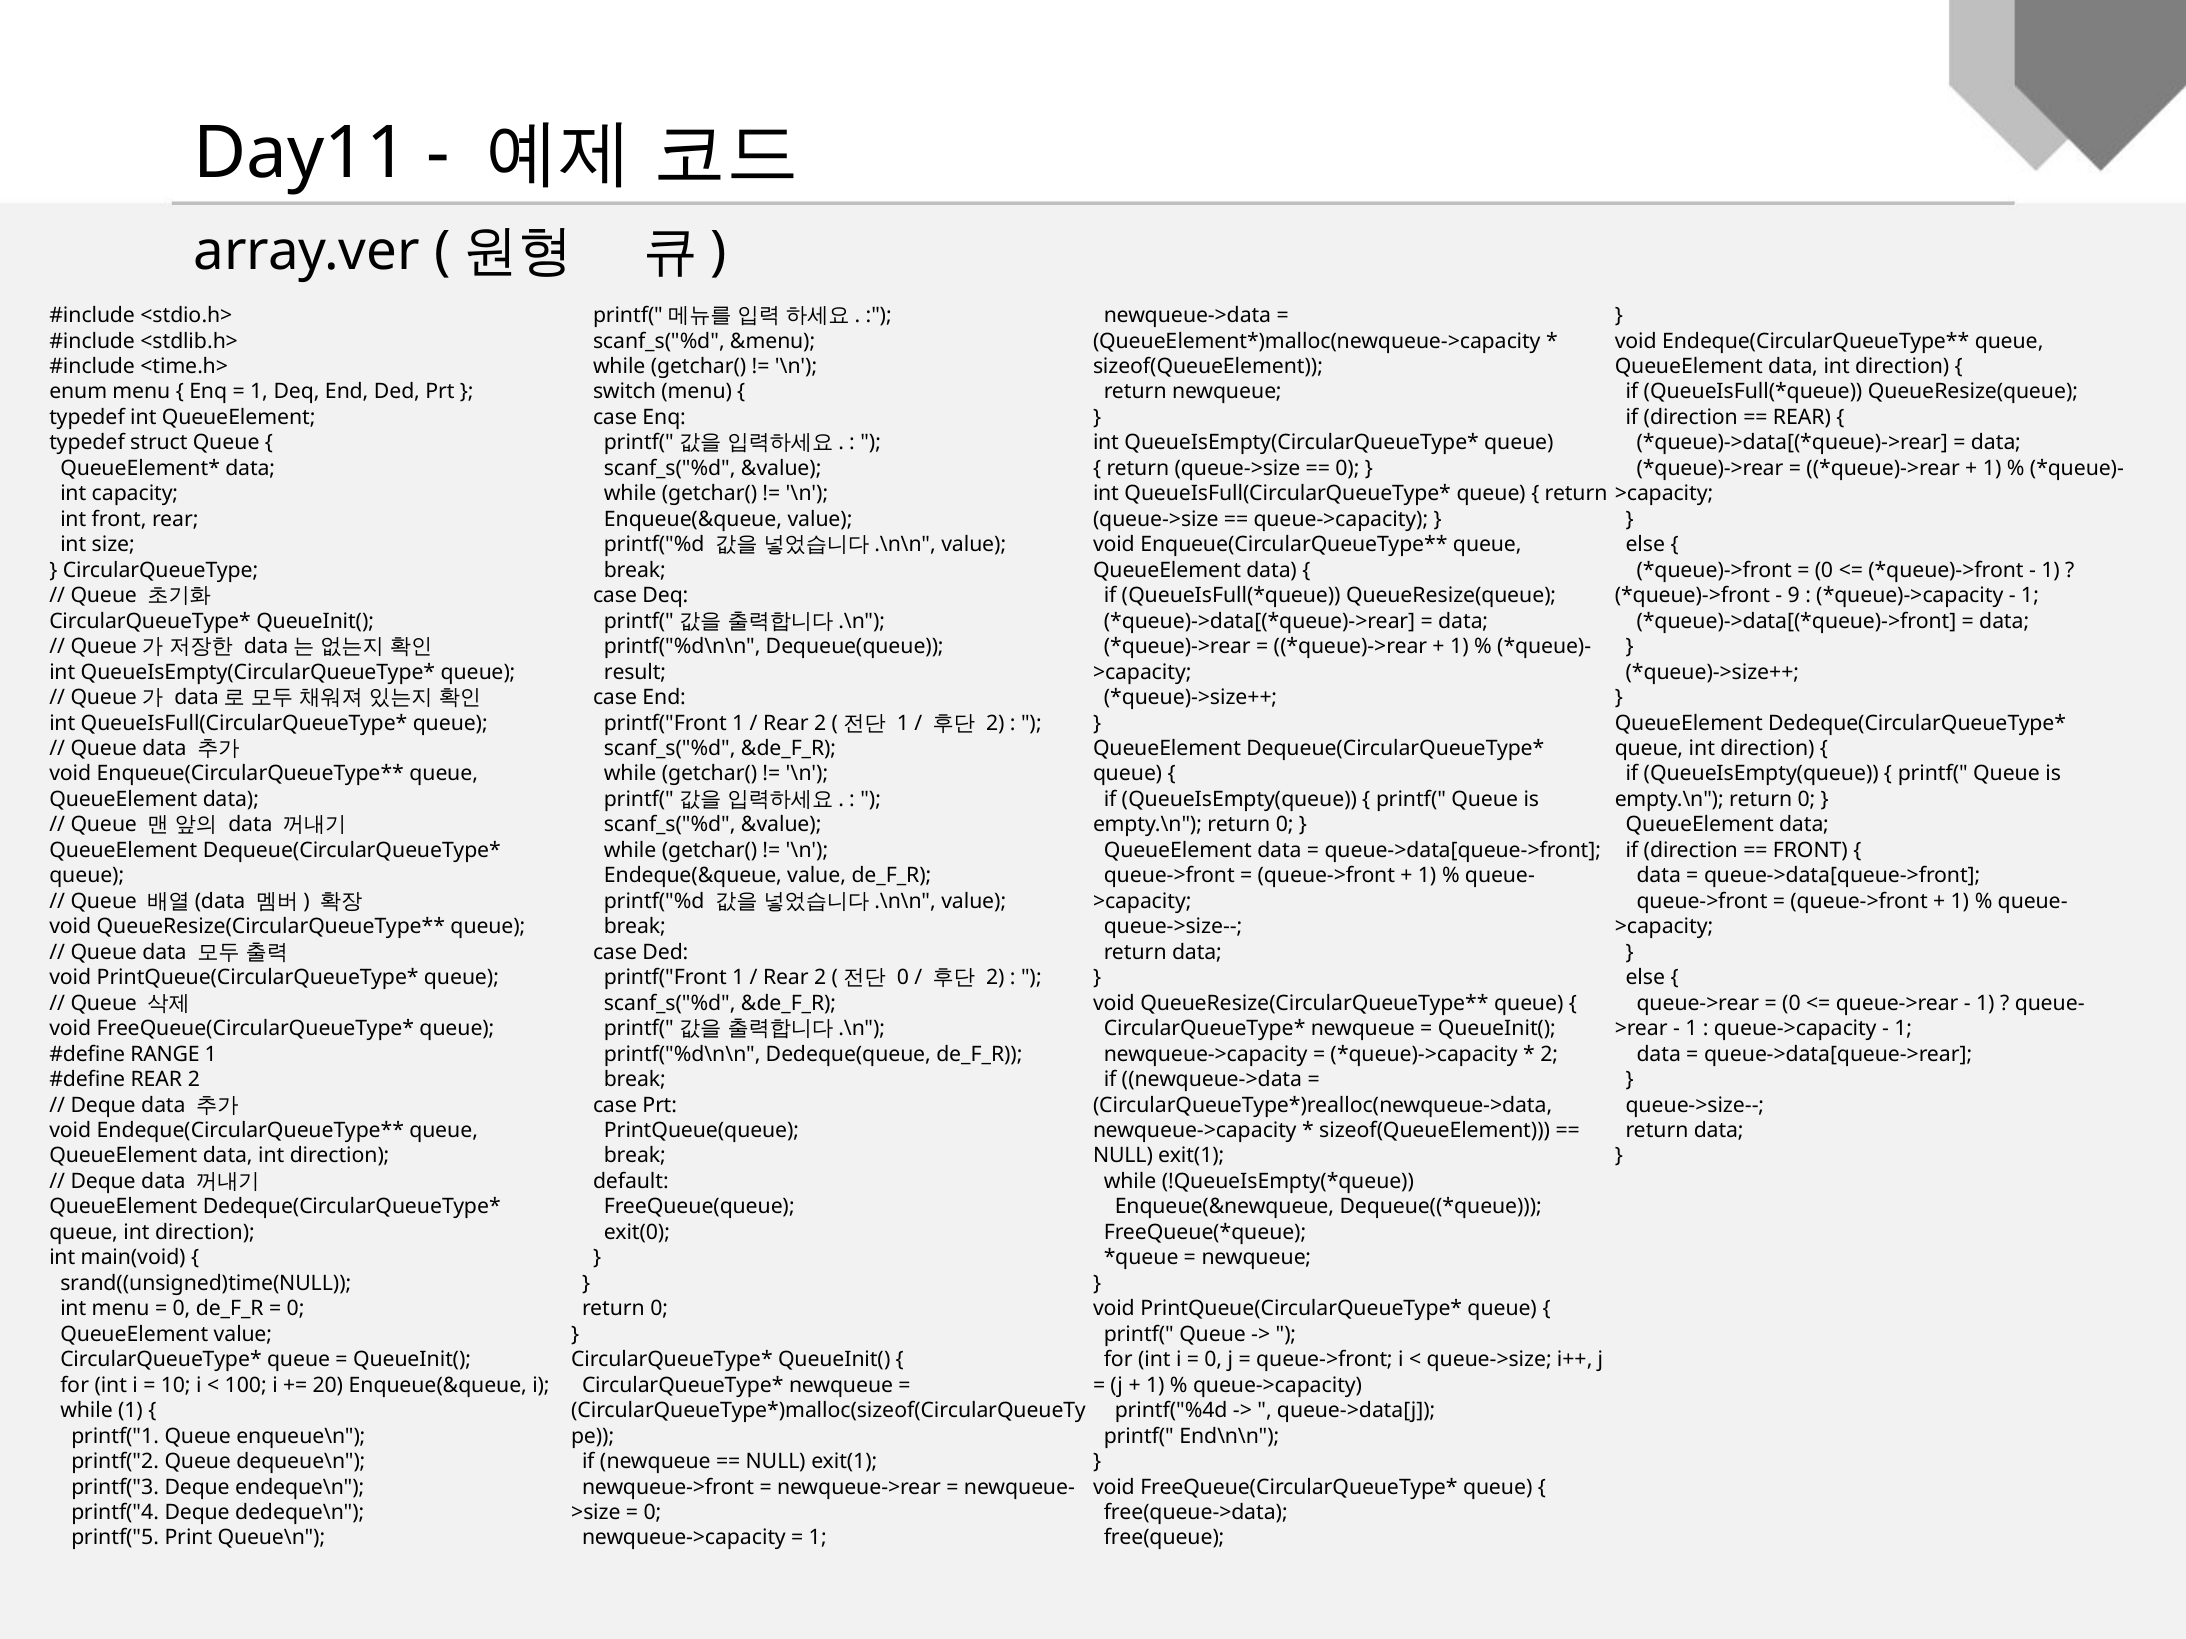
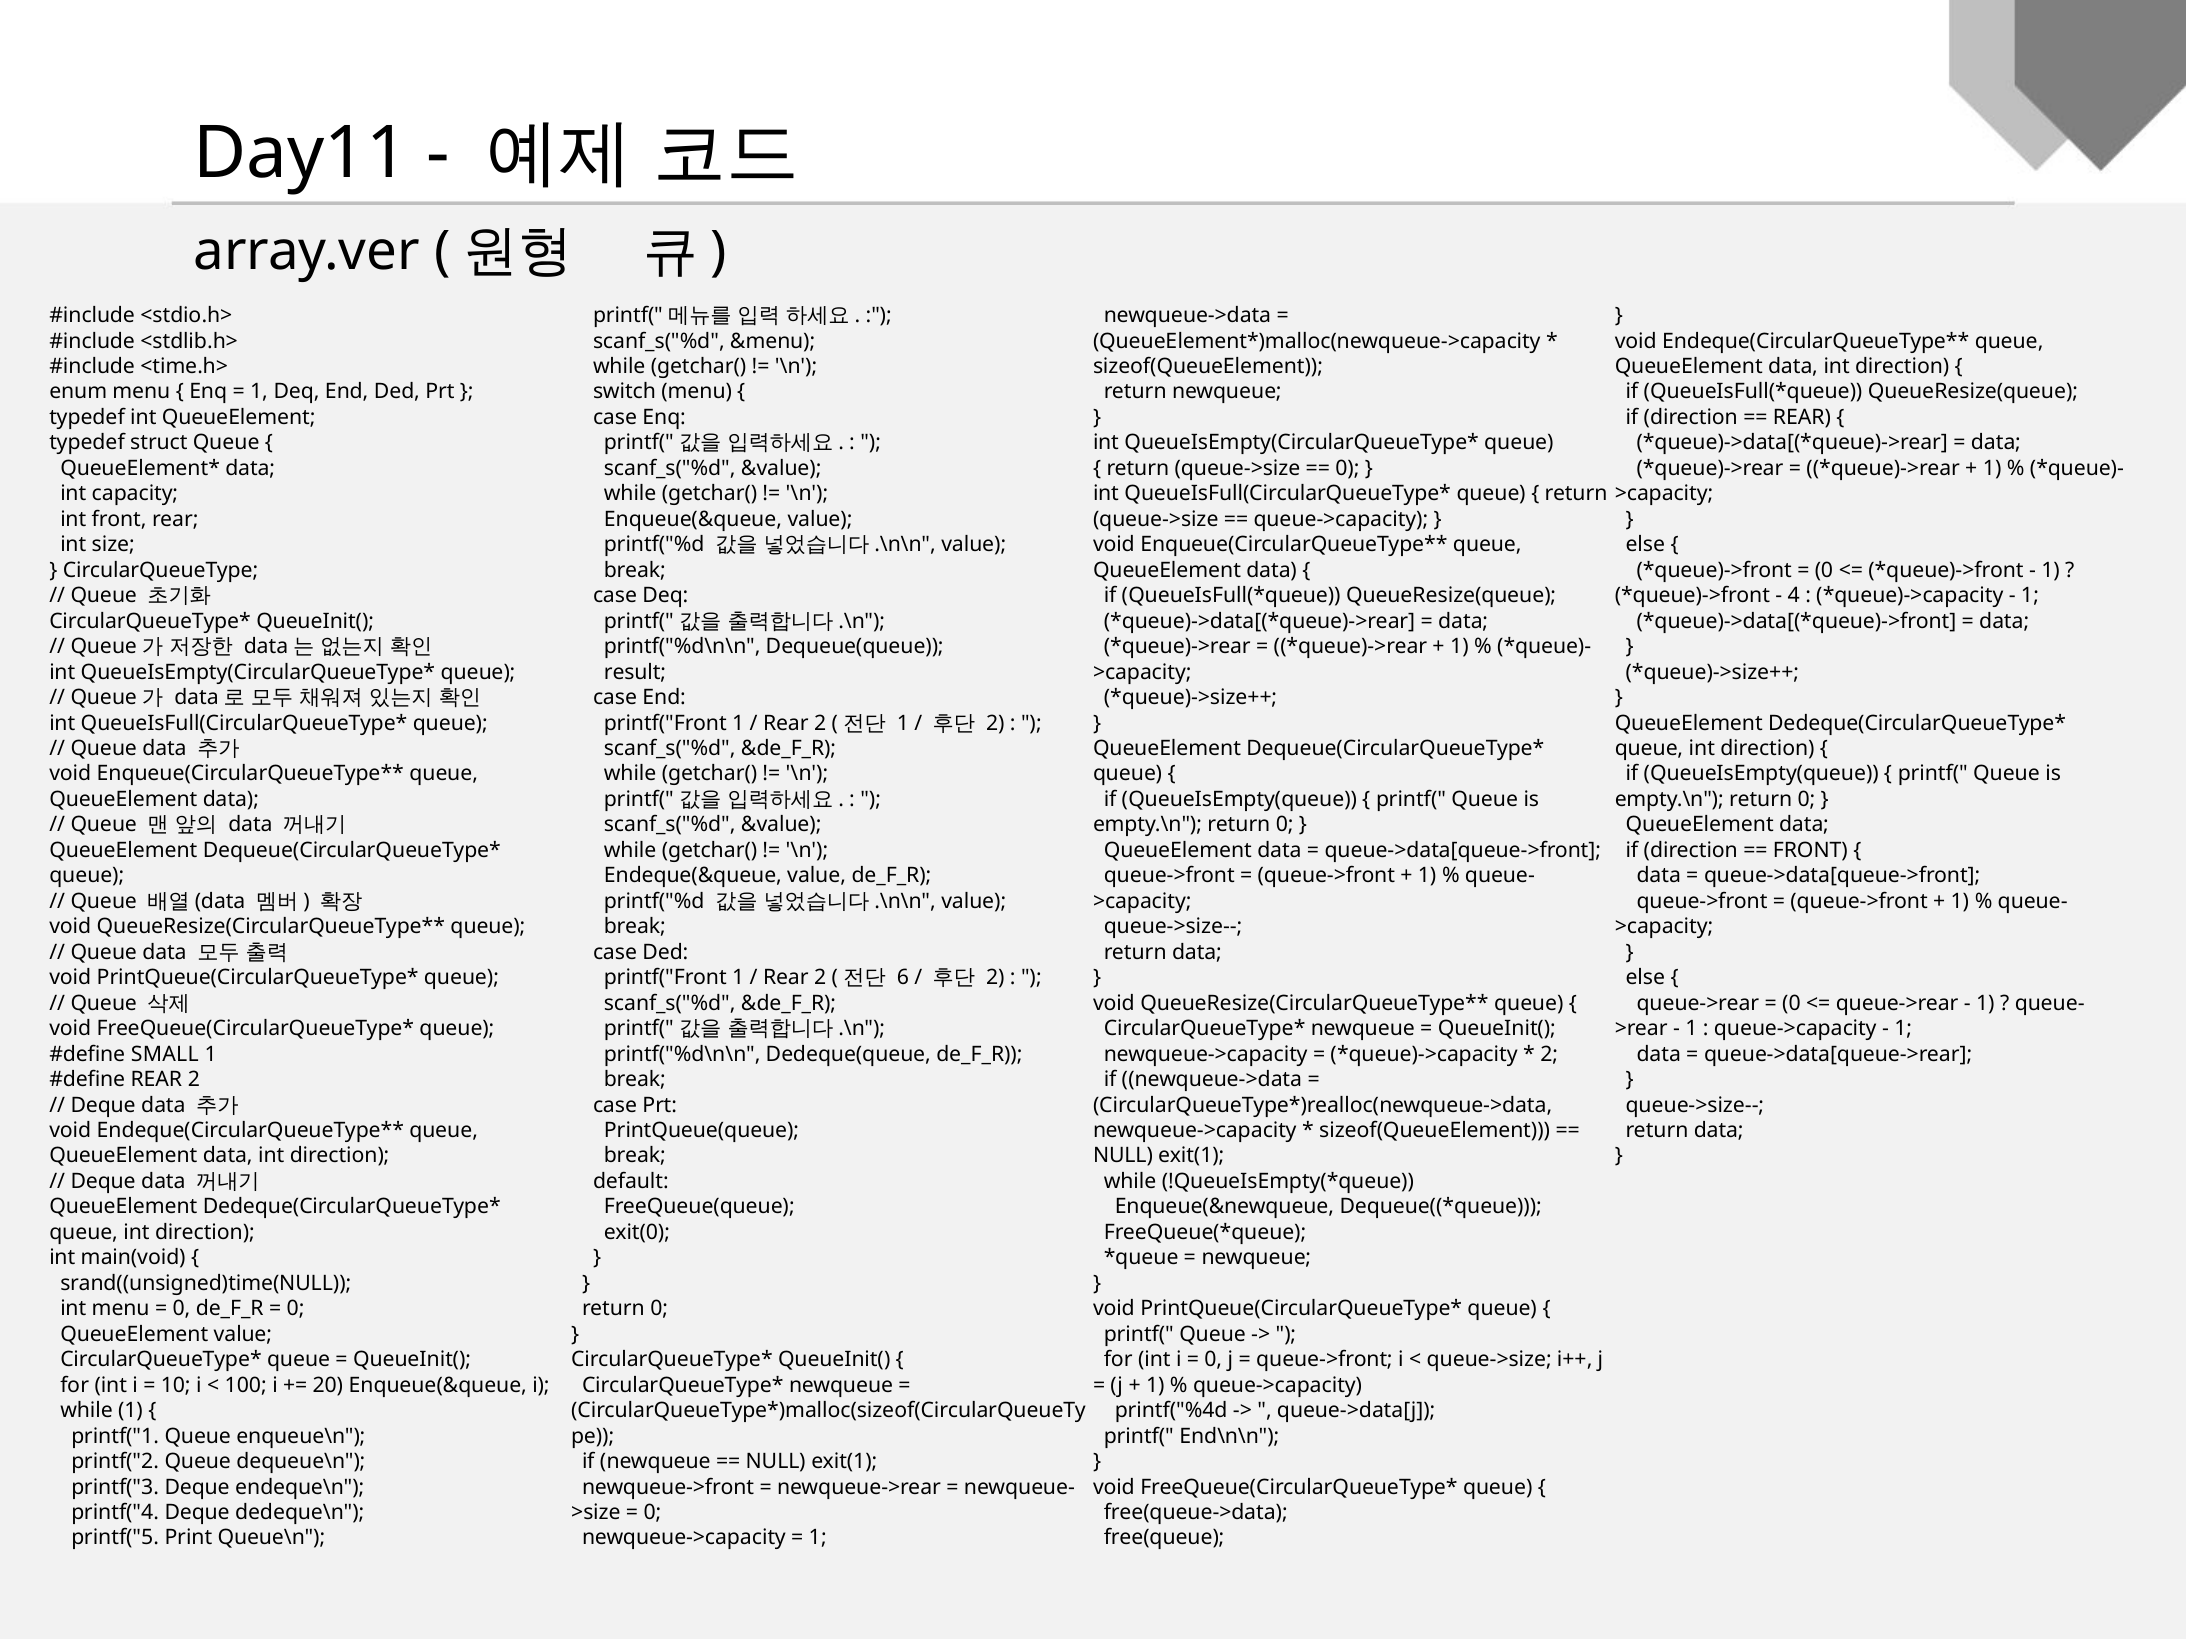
9: 9 -> 4 (1794, 596)
0: 0 -> 6 (903, 978)
RANGE: RANGE -> SMALL (165, 1054)
